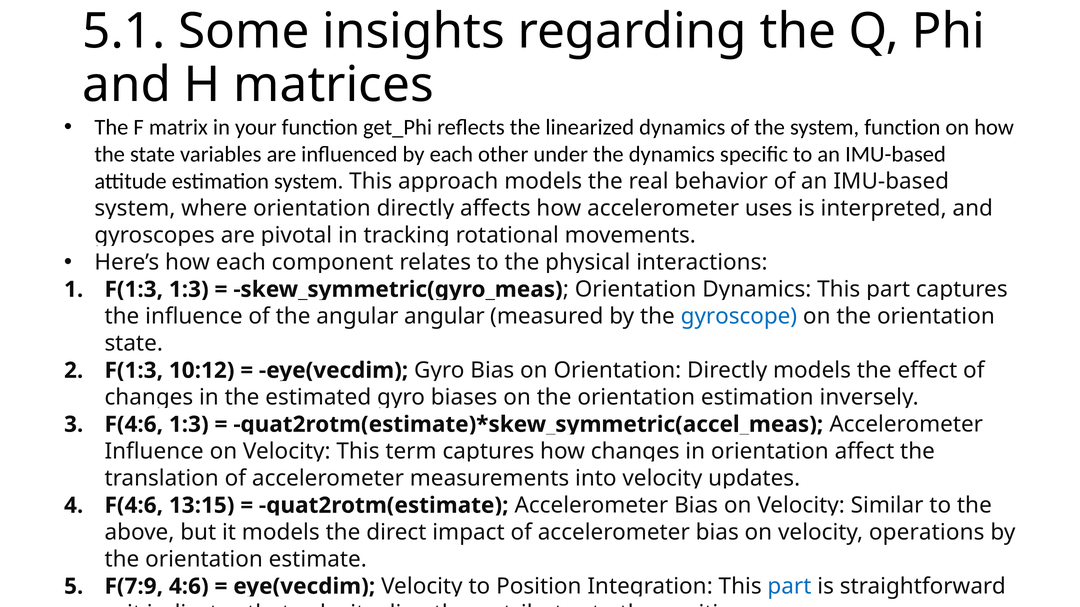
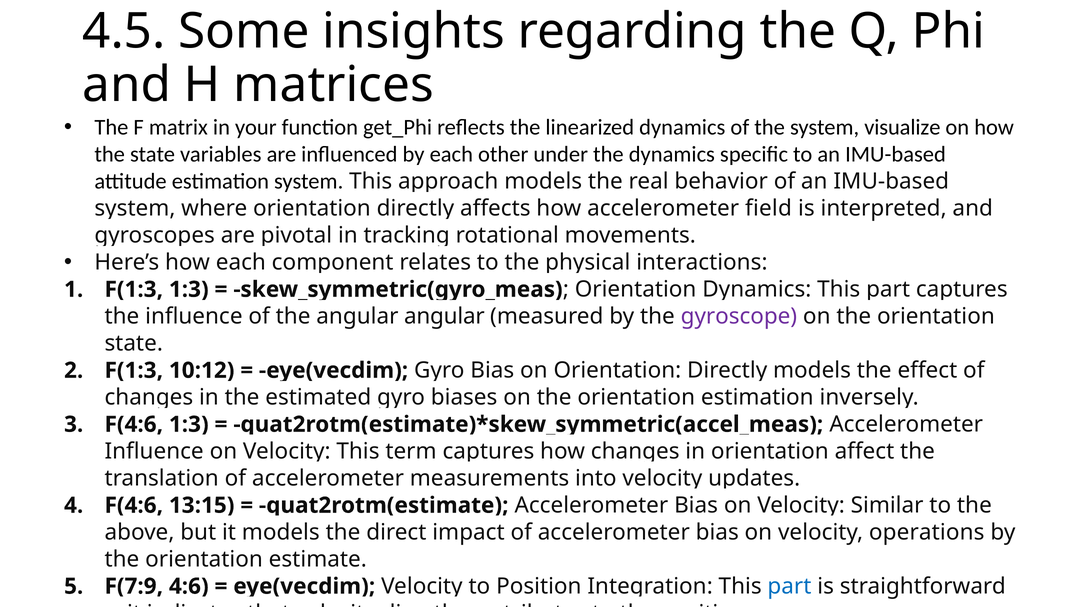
5.1: 5.1 -> 4.5 (124, 32)
system function: function -> visualize (902, 128)
uses: uses -> field (768, 209)
gyroscope colour: blue -> purple (739, 317)
